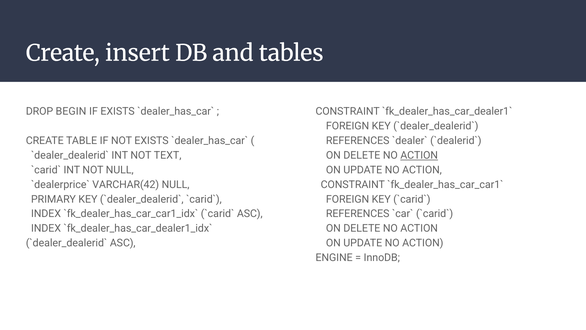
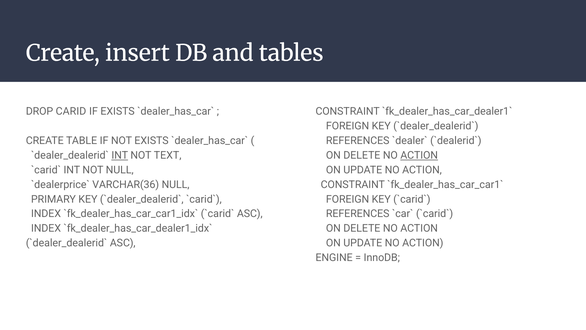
BEGIN: BEGIN -> CARID (71, 111)
INT underline: none -> present (120, 155)
VARCHAR(42: VARCHAR(42 -> VARCHAR(36 (126, 184)
